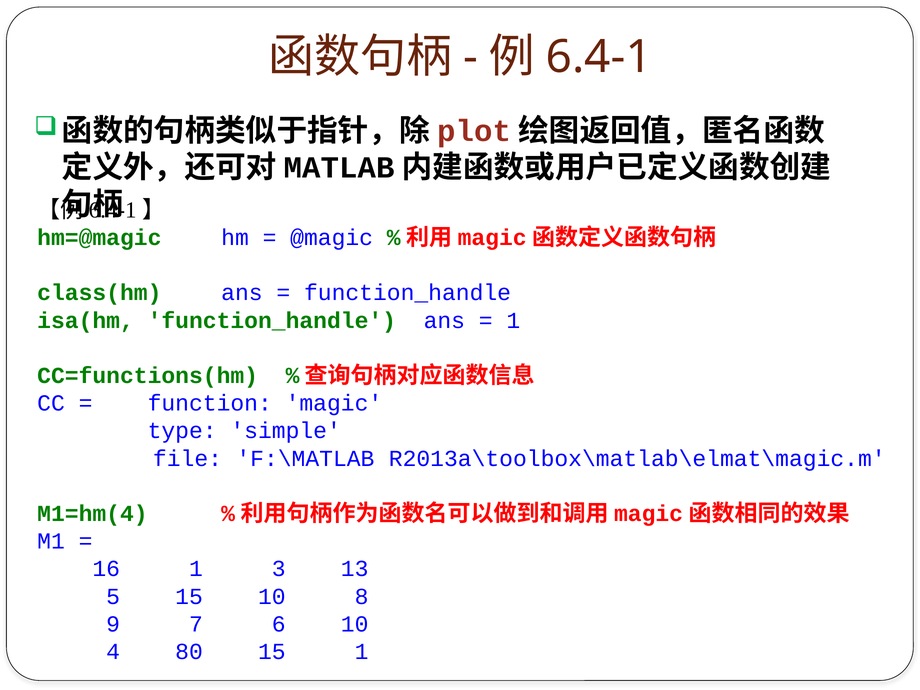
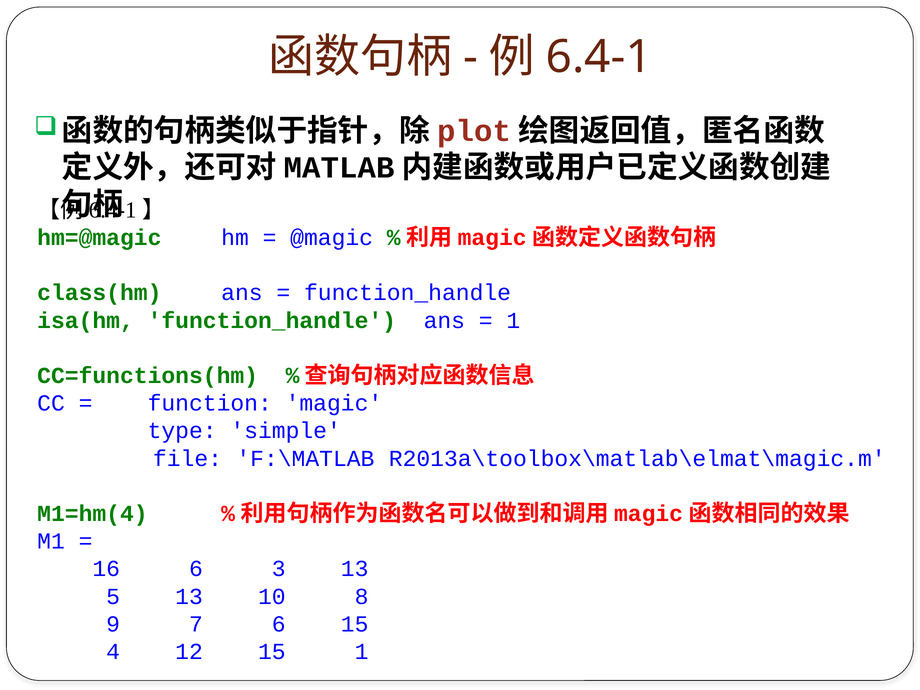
16 1: 1 -> 6 (196, 569)
5 15: 15 -> 13 (189, 596)
6 10: 10 -> 15 (355, 624)
80: 80 -> 12 (189, 652)
